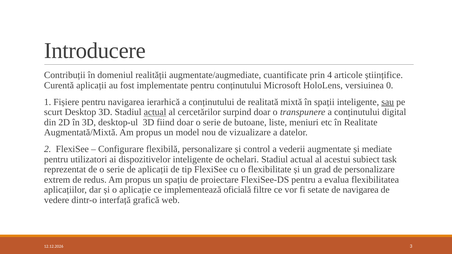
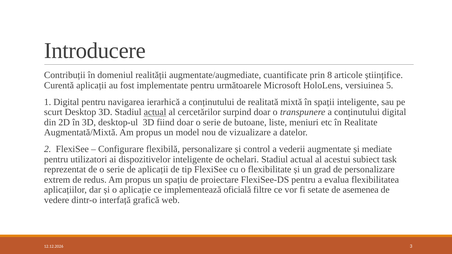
4: 4 -> 8 (330, 75)
pentru conținutului: conținutului -> următoarele (239, 85)
0: 0 -> 5 (390, 85)
1 Fișiere: Fișiere -> Digital (66, 102)
sau underline: present -> none (388, 102)
de navigarea: navigarea -> asemenea (361, 190)
